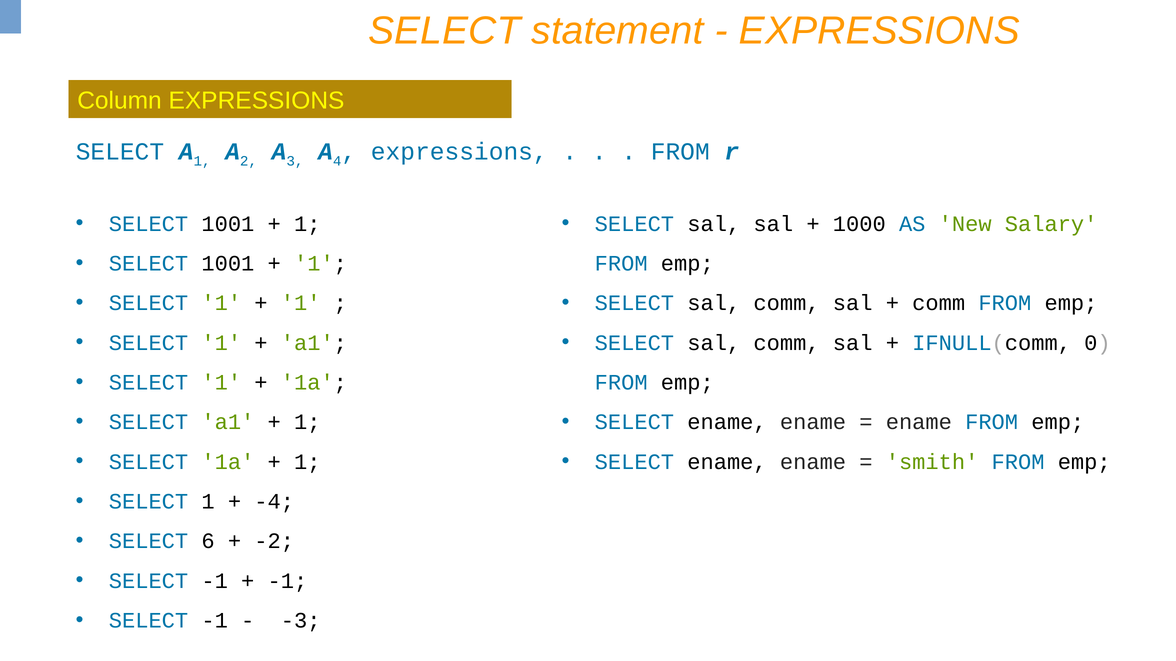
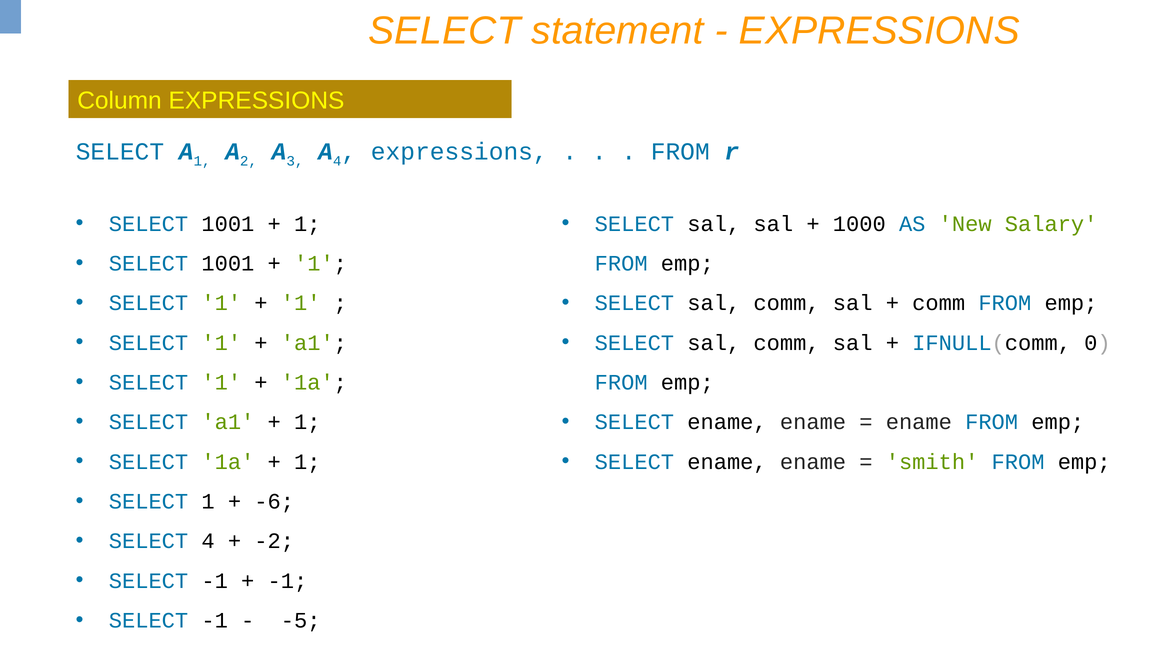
-4: -4 -> -6 (274, 502)
SELECT 6: 6 -> 4 (208, 542)
-3: -3 -> -5 (301, 621)
